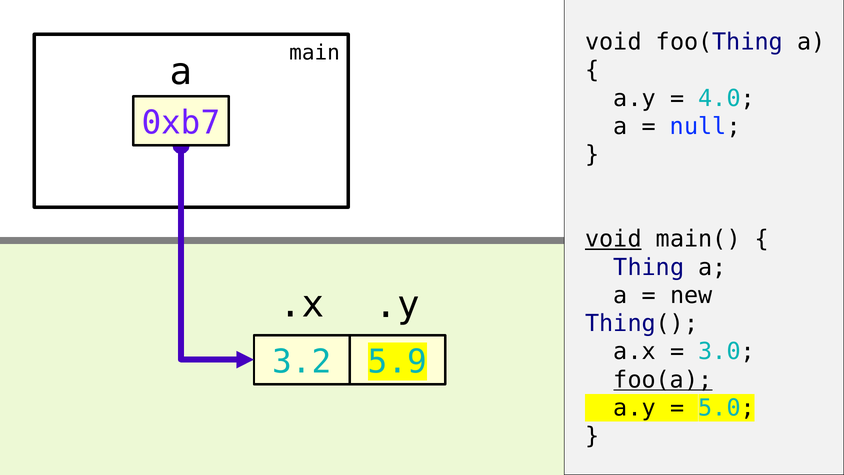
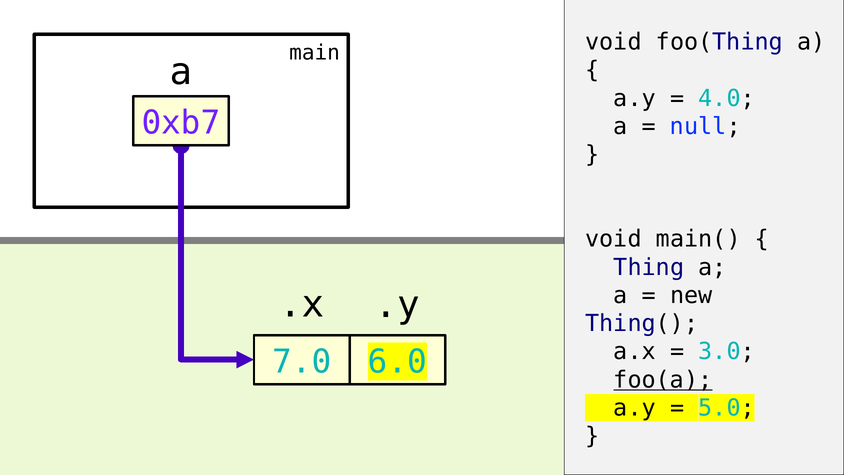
void underline: present -> none (613, 239)
3.2: 3.2 -> 7.0 (302, 362)
5.9: 5.9 -> 6.0 (397, 362)
